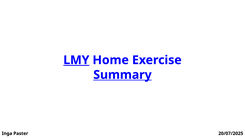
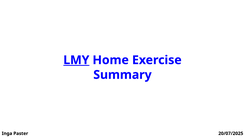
Summary underline: present -> none (122, 75)
